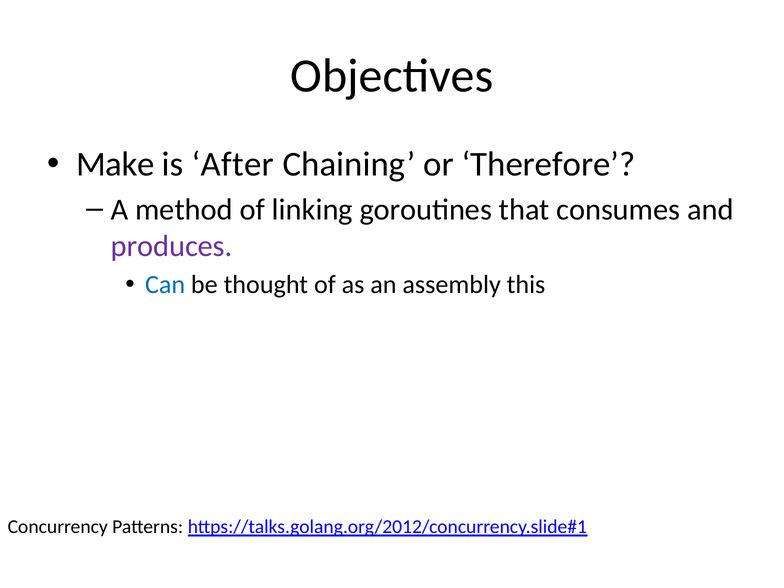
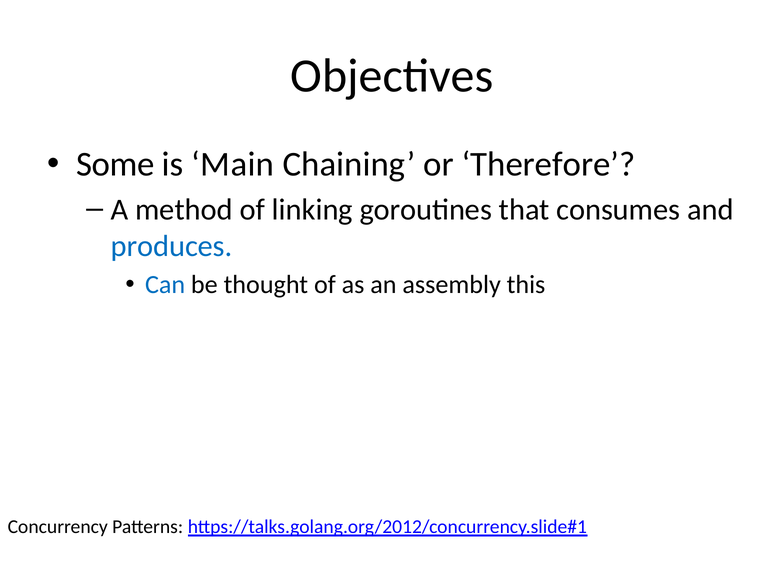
Make: Make -> Some (115, 164)
After: After -> Main (233, 164)
produces colour: purple -> blue (172, 246)
